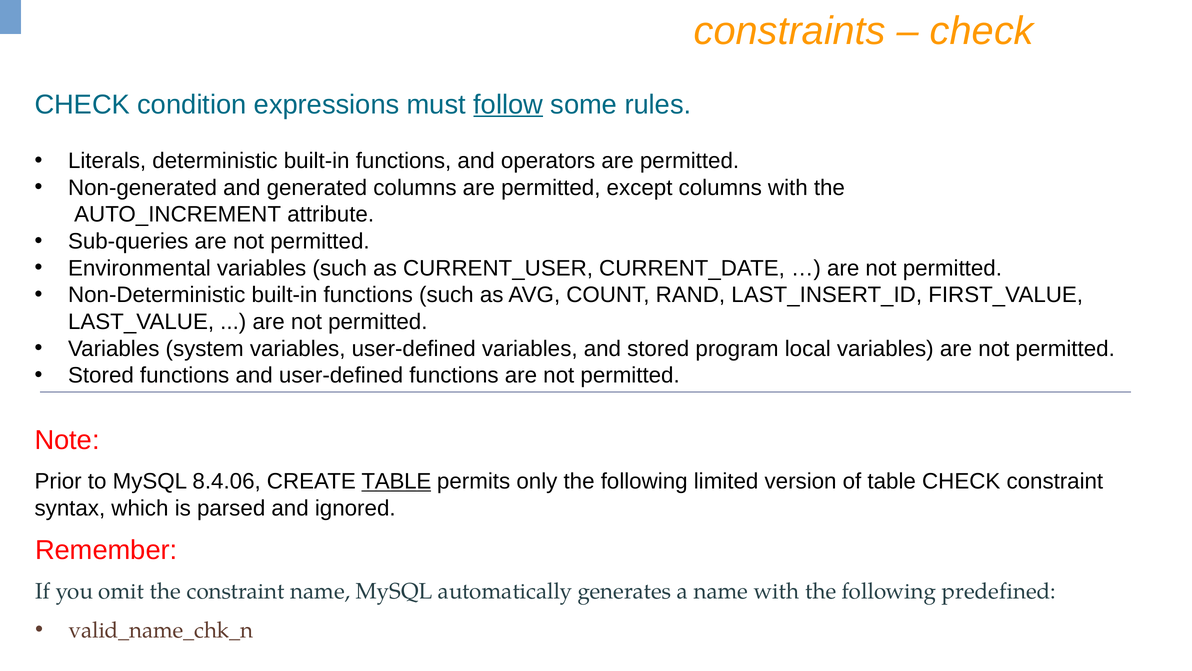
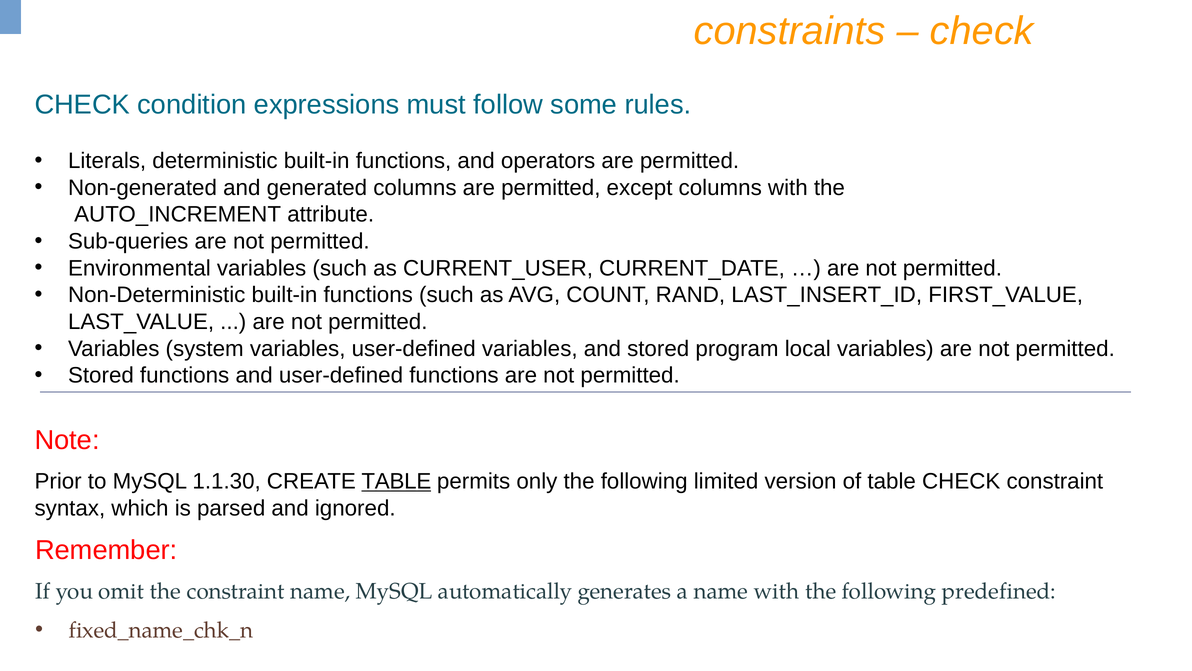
follow underline: present -> none (508, 104)
8.4.06: 8.4.06 -> 1.1.30 (227, 481)
valid_name_chk_n: valid_name_chk_n -> fixed_name_chk_n (161, 630)
